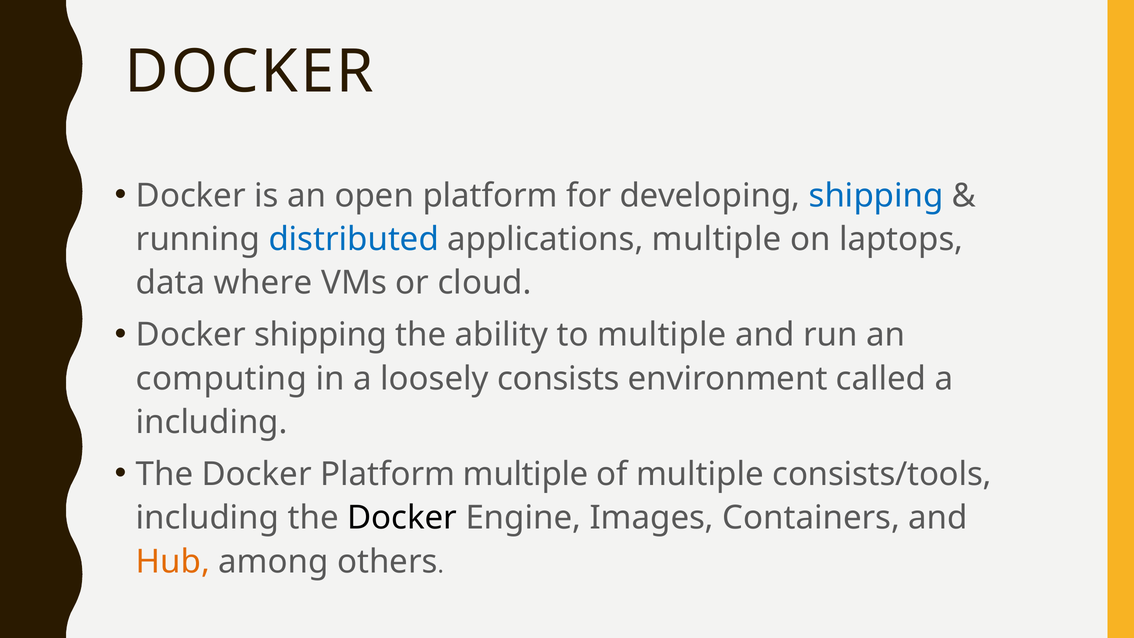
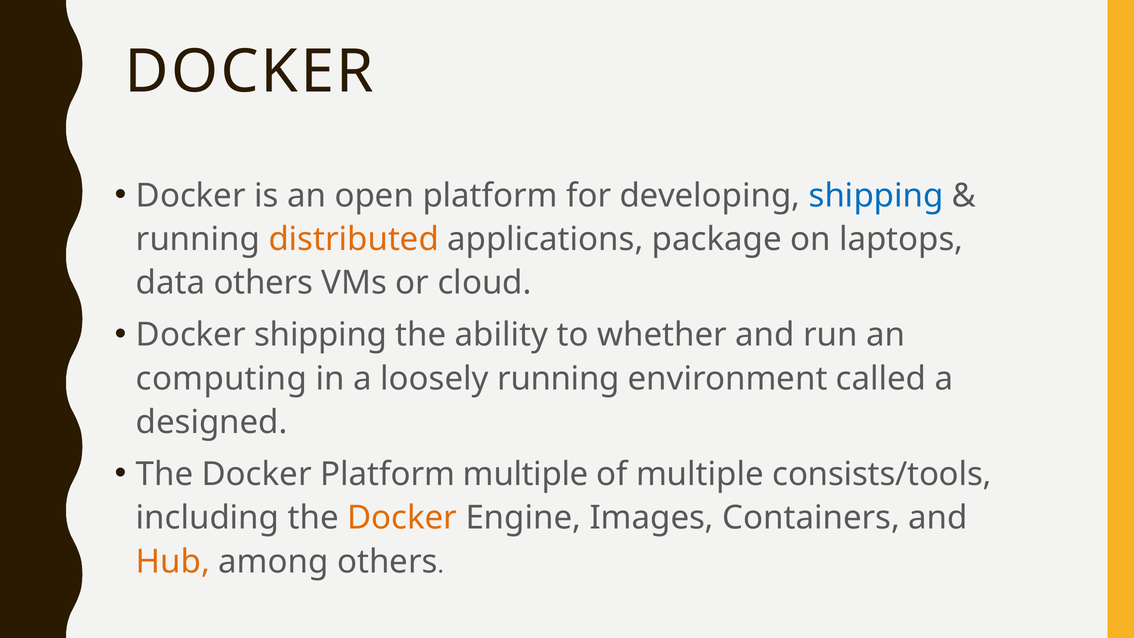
distributed colour: blue -> orange (354, 239)
applications multiple: multiple -> package (717, 239)
data where: where -> others (263, 283)
to multiple: multiple -> whether (662, 335)
loosely consists: consists -> running (558, 379)
including: including -> designed (212, 422)
Docker colour: black -> orange (402, 518)
